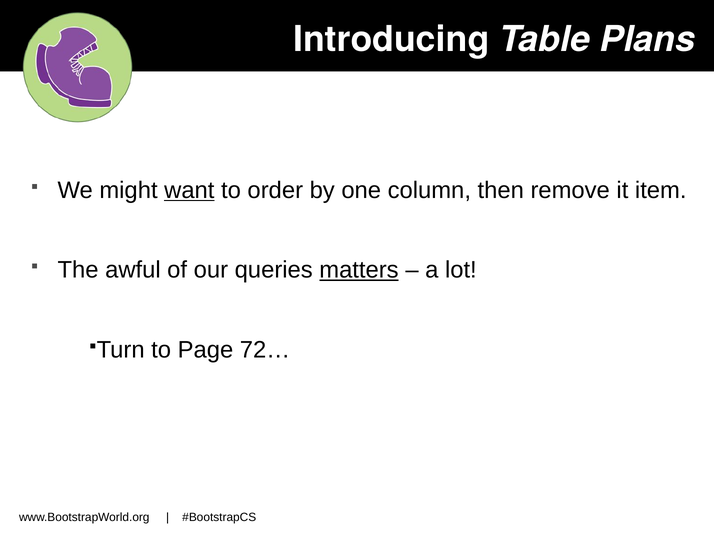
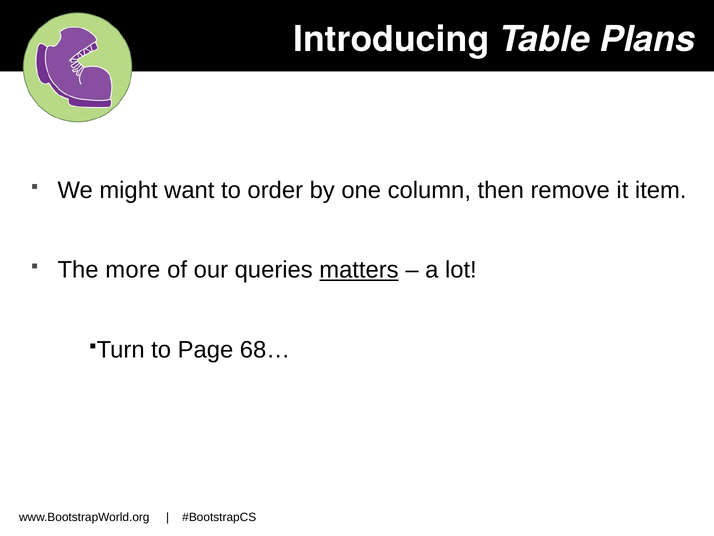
want underline: present -> none (189, 190)
awful: awful -> more (133, 270)
72…: 72… -> 68… (265, 350)
